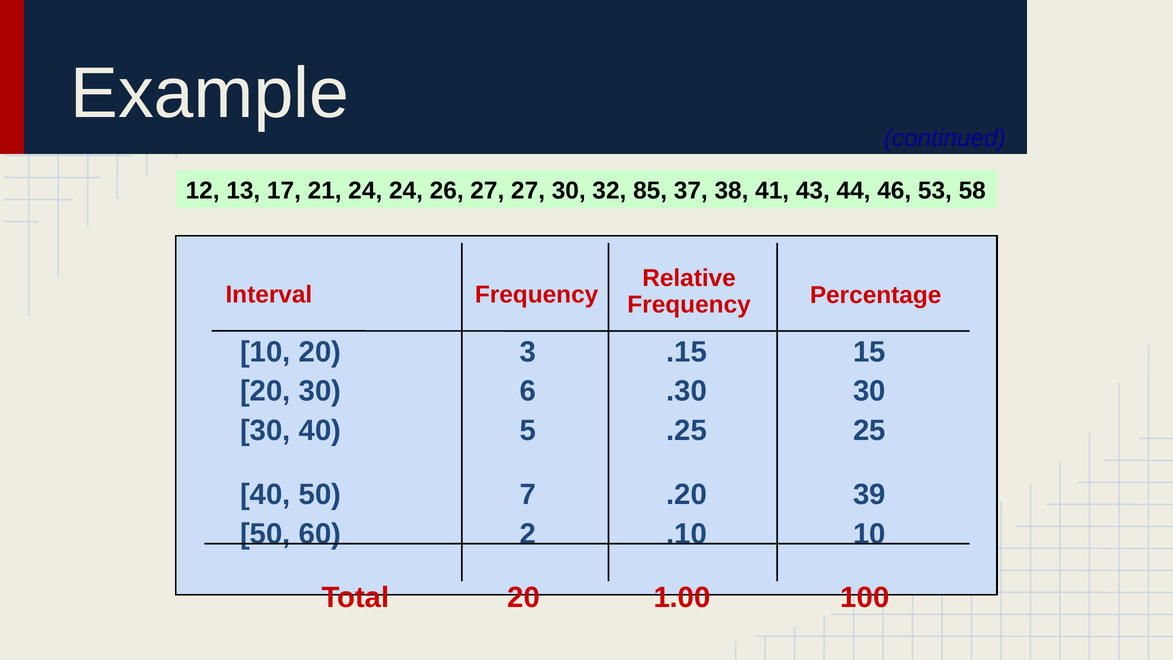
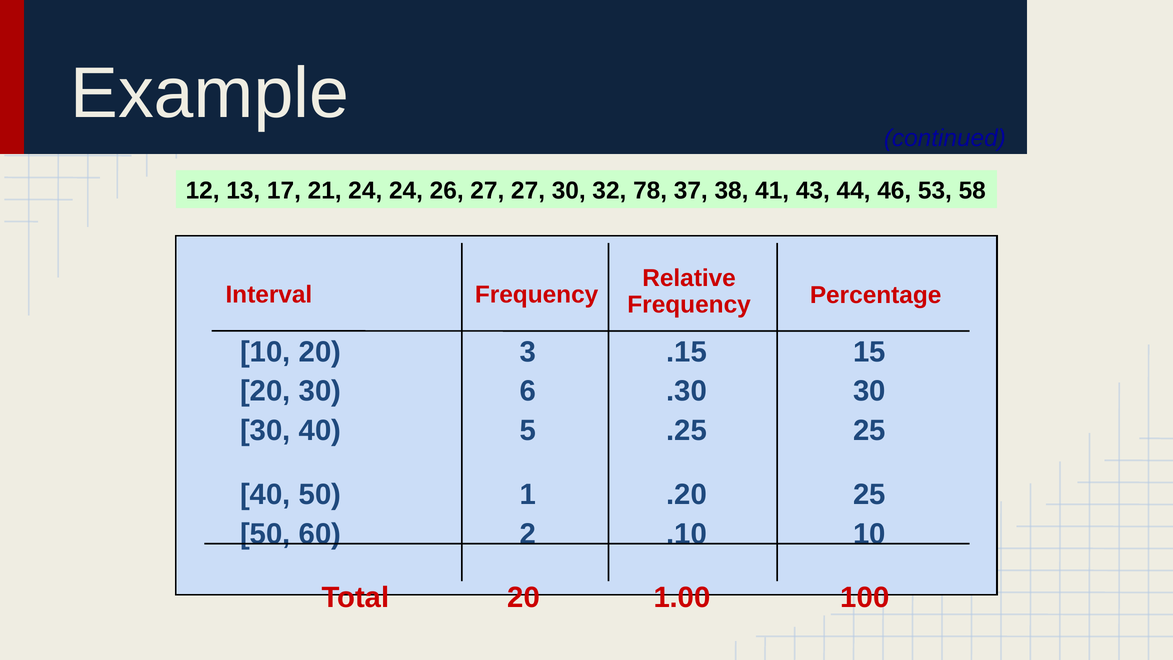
85: 85 -> 78 (650, 191)
7: 7 -> 1 (528, 494)
.20 39: 39 -> 25 (869, 494)
